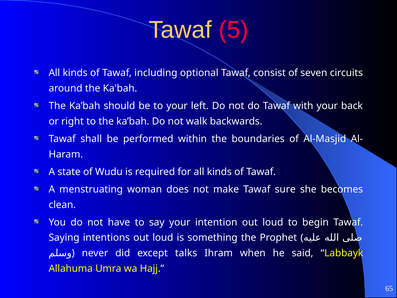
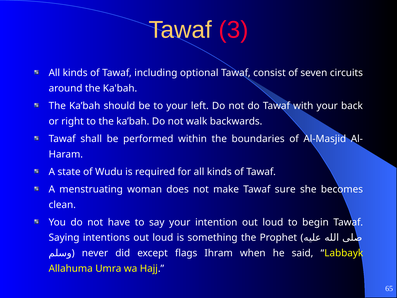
5: 5 -> 3 (234, 30)
talks: talks -> flags (186, 253)
